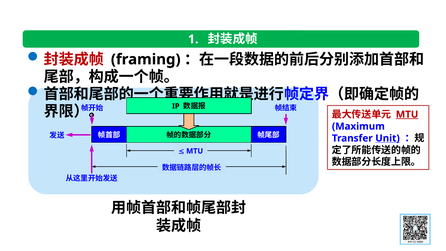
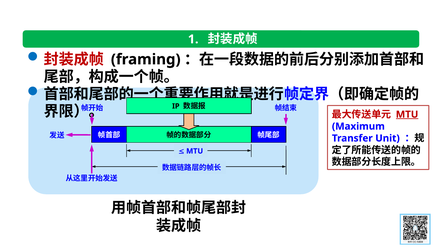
Unit underline: present -> none (388, 138)
